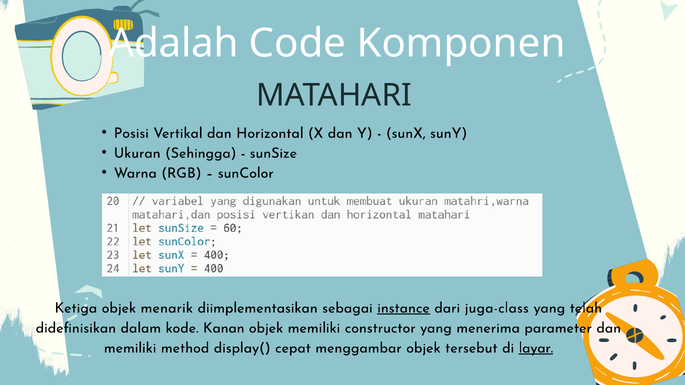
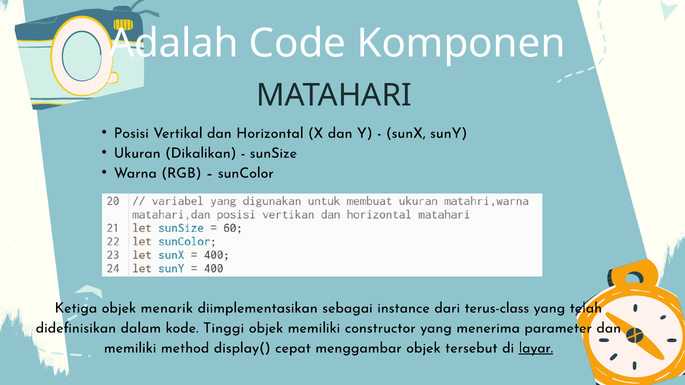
Sehingga: Sehingga -> Dikalikan (201, 153)
instance underline: present -> none (404, 308)
juga-class: juga-class -> terus-class (497, 308)
Kanan: Kanan -> Tinggi (224, 328)
